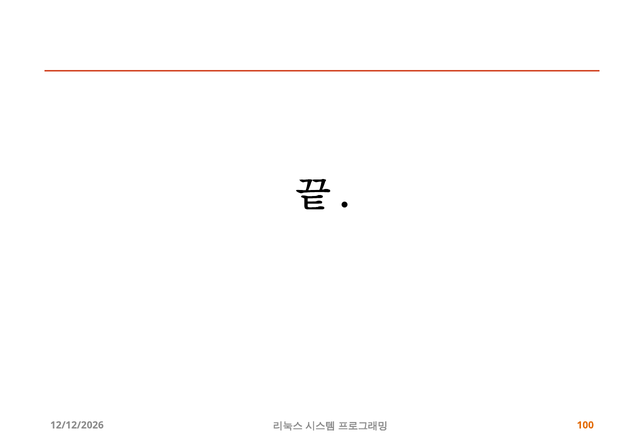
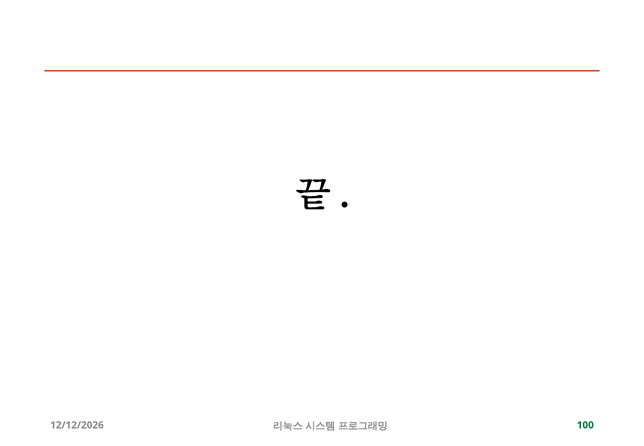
100 colour: orange -> green (585, 425)
